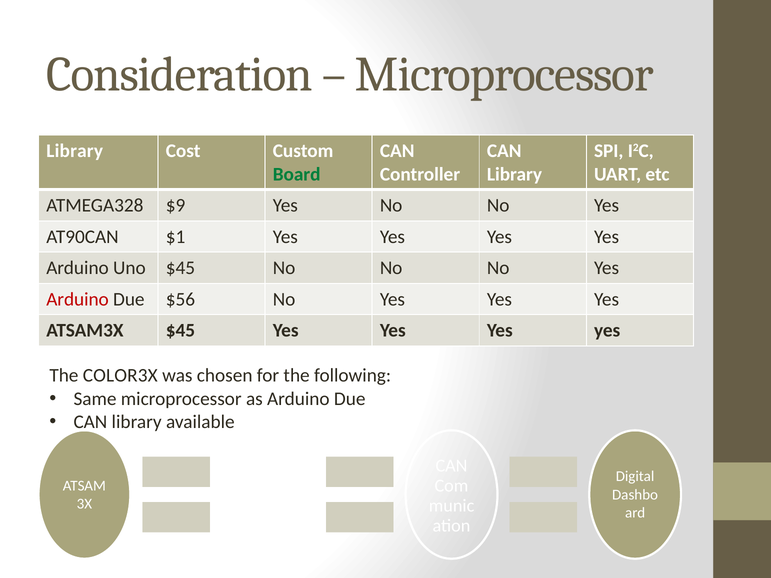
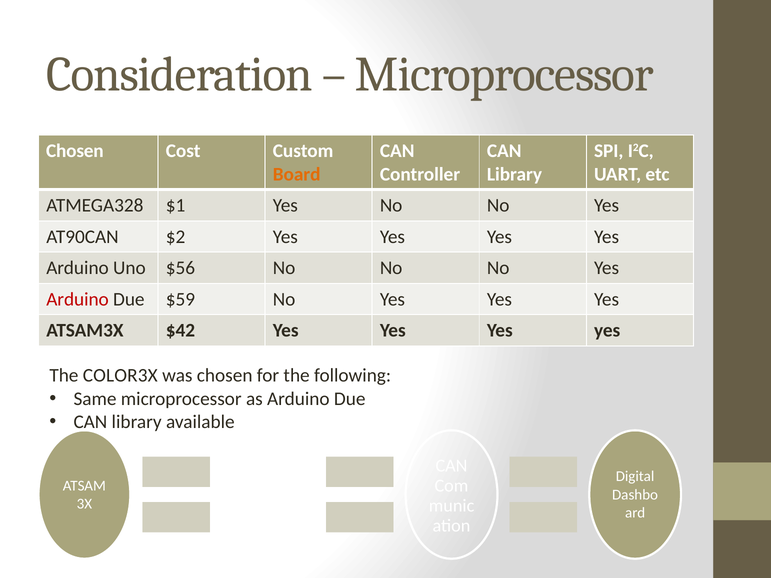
Library: Library -> Chosen (75, 151)
Board colour: green -> orange (297, 174)
$9: $9 -> $1 (176, 206)
$1: $1 -> $2 (176, 237)
Uno $45: $45 -> $56 (180, 268)
$56: $56 -> $59 (180, 299)
ATSAM3X $45: $45 -> $42 (180, 331)
